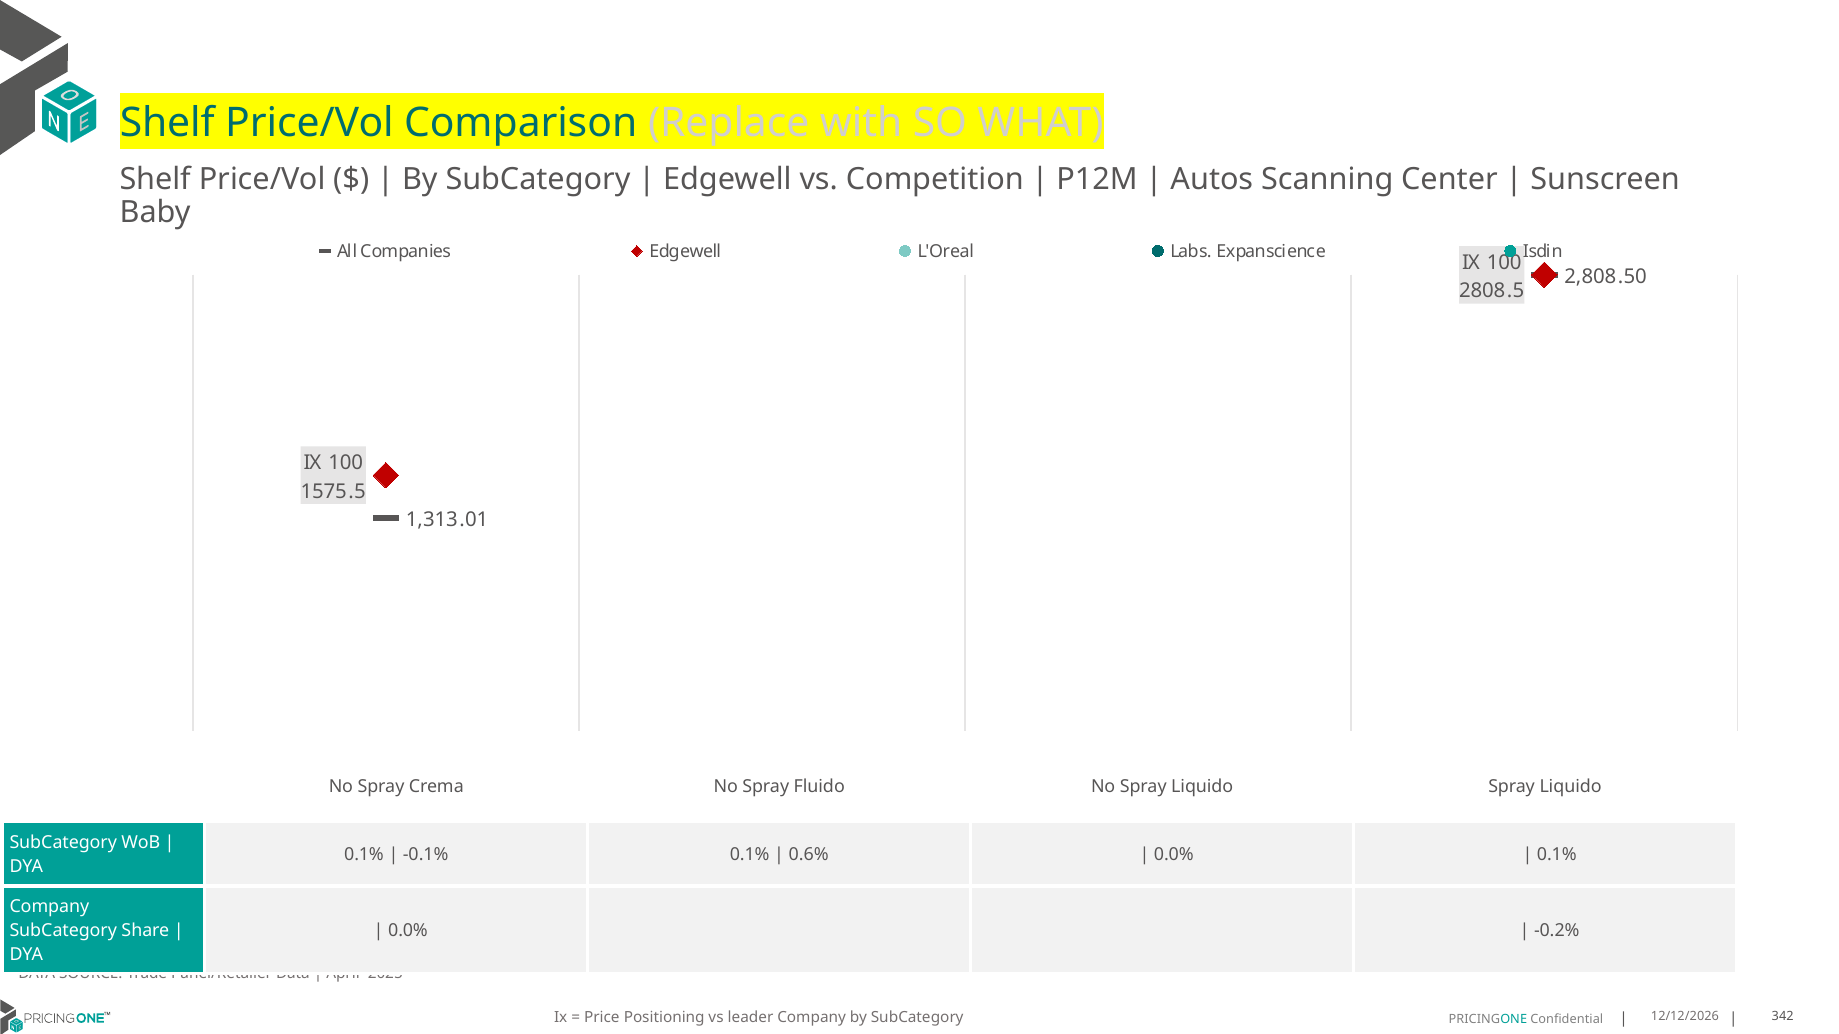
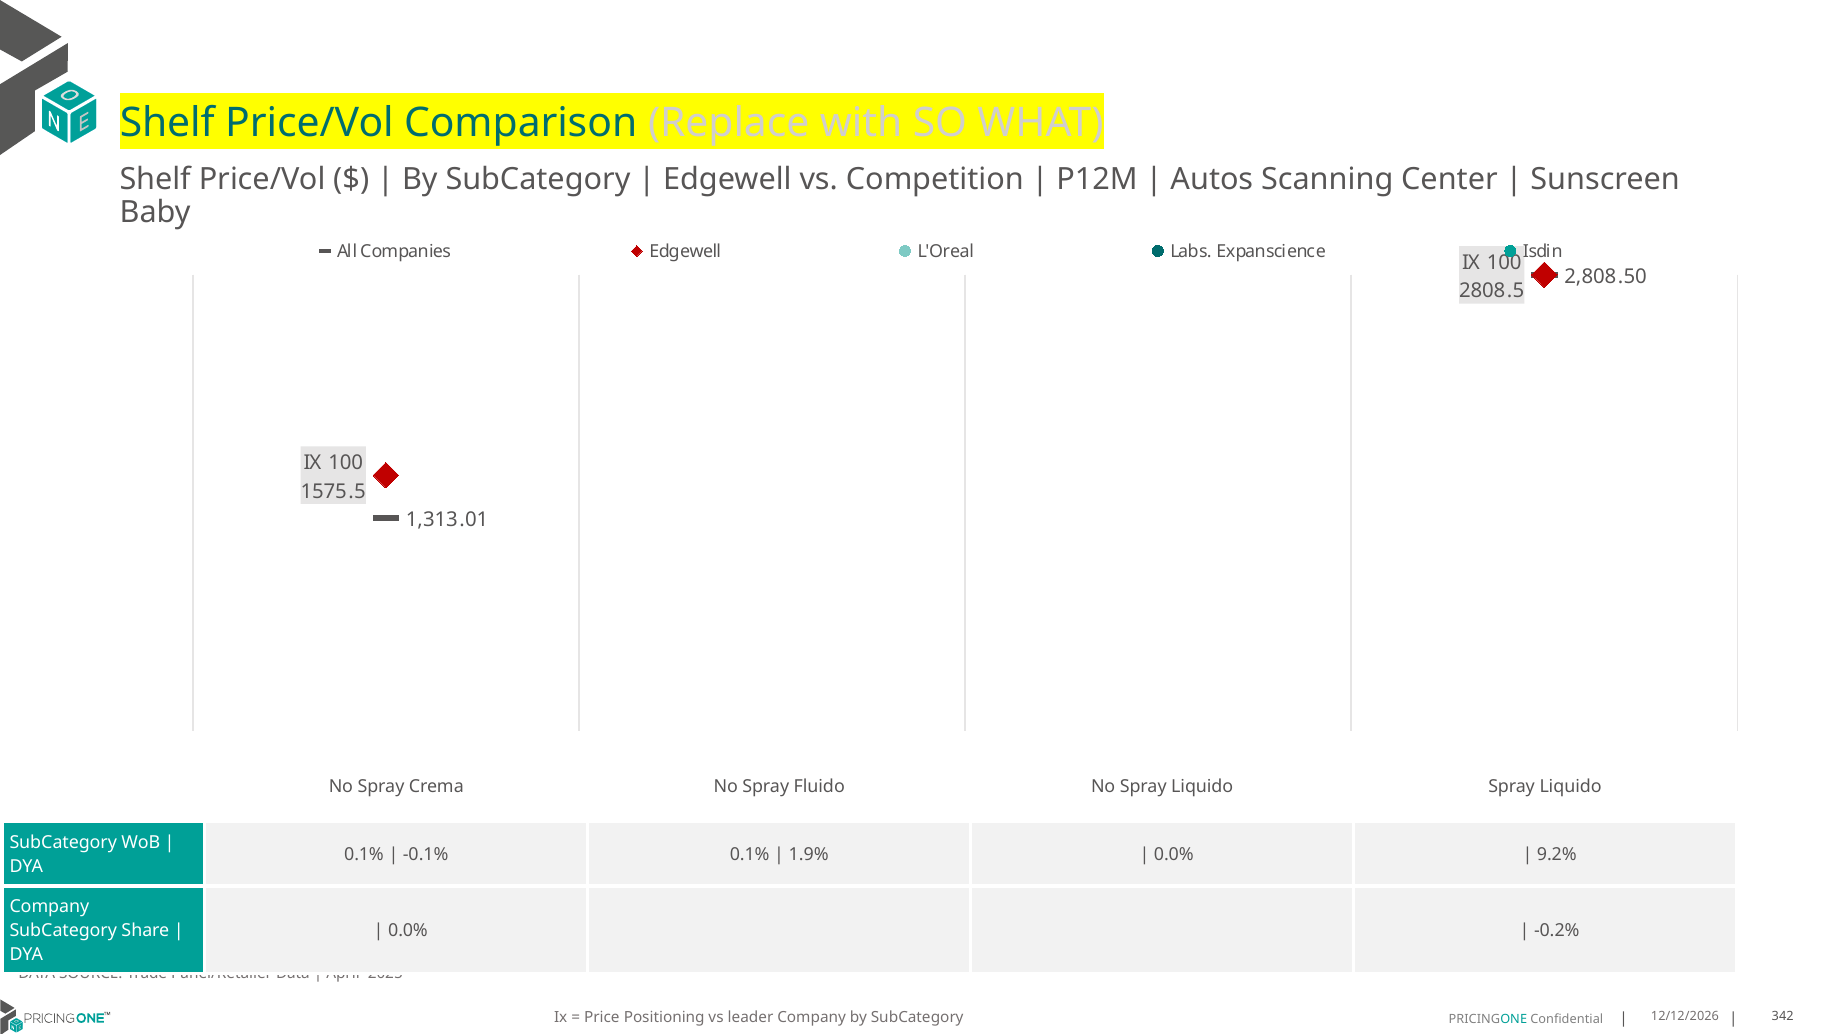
0.6%: 0.6% -> 1.9% (809, 855)
0.1%: 0.1% -> 9.2% (1557, 855)
